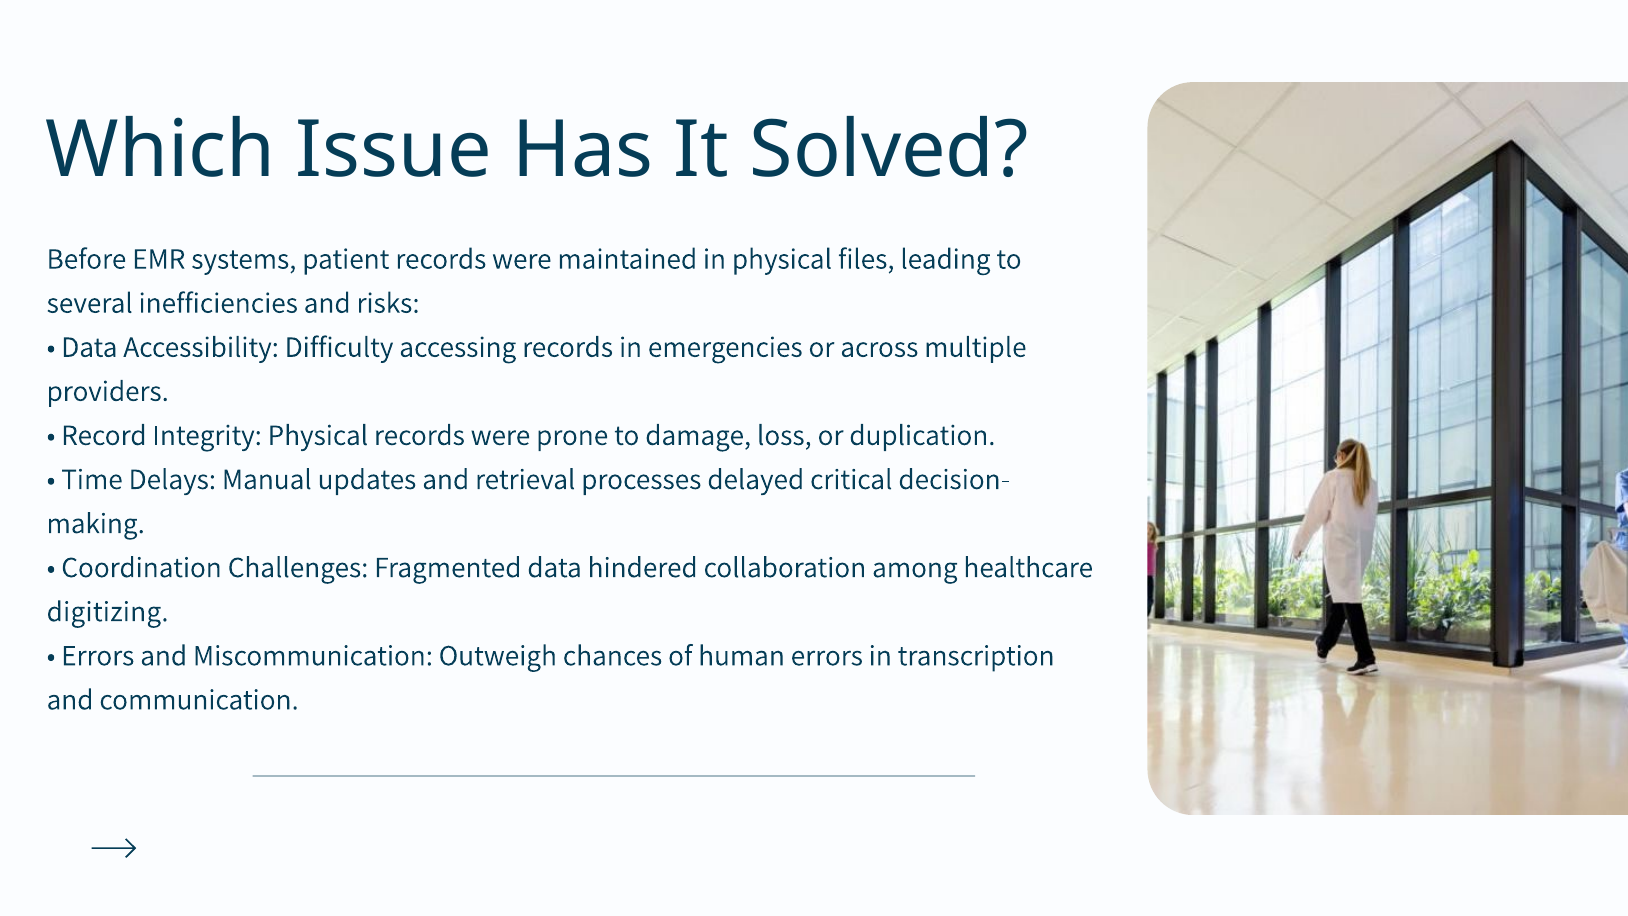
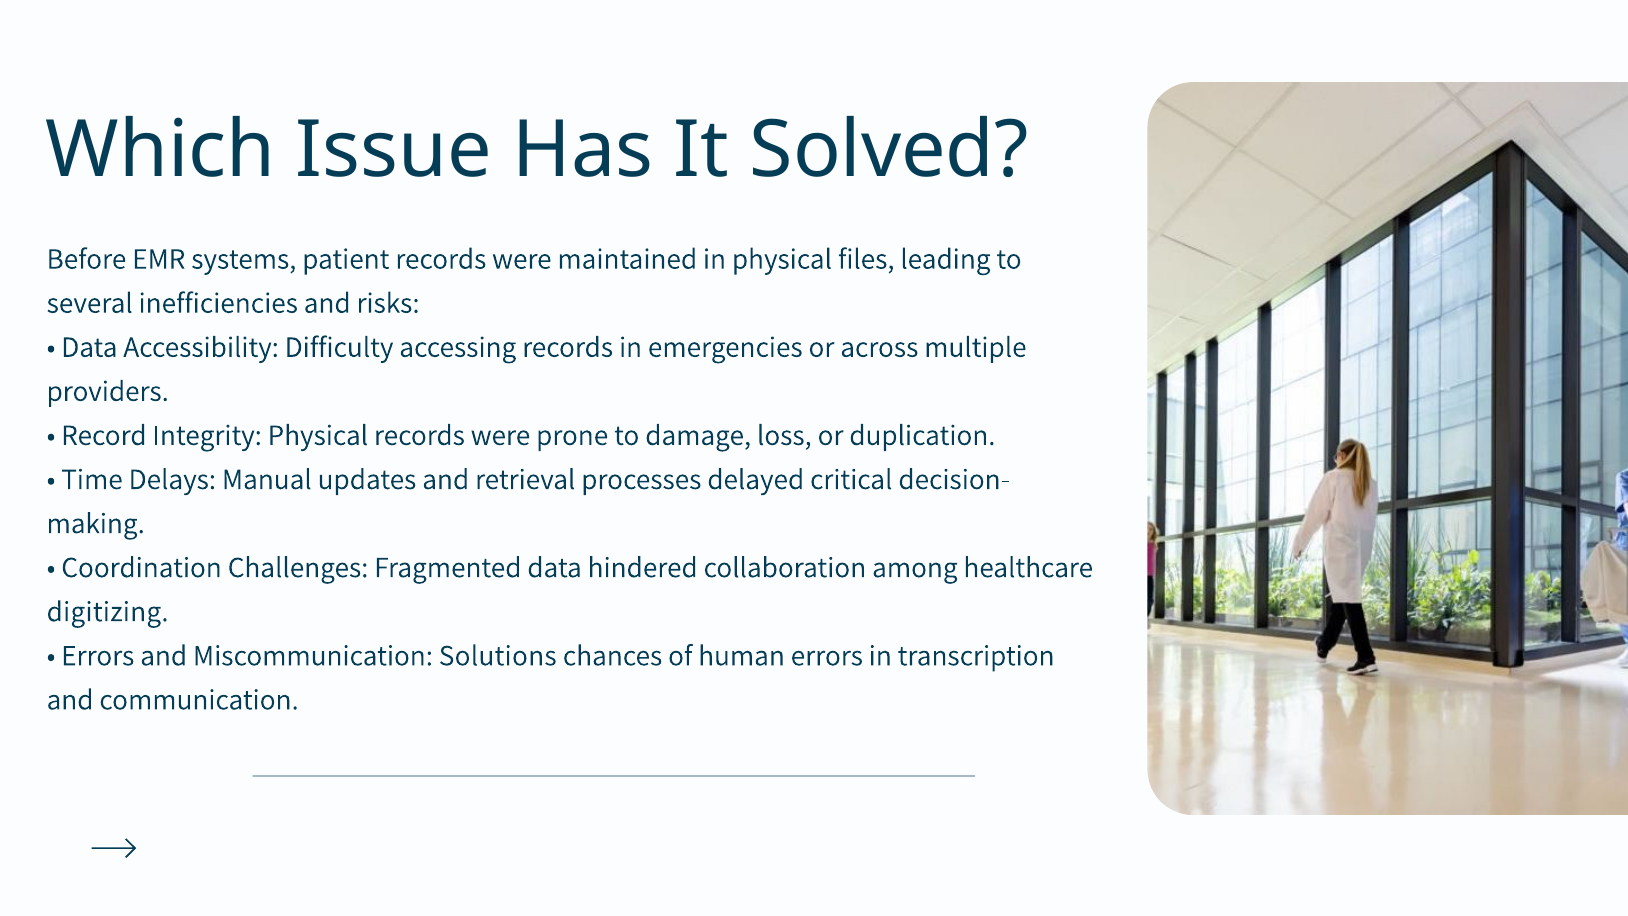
Outweigh: Outweigh -> Solutions (498, 655)
